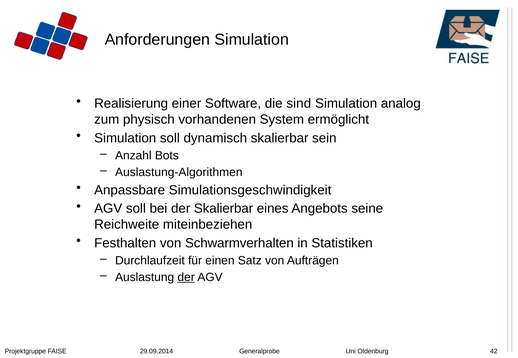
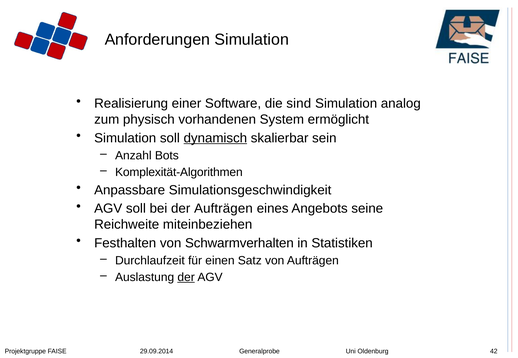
dynamisch underline: none -> present (215, 138)
Auslastung-Algorithmen: Auslastung-Algorithmen -> Komplexität-Algorithmen (179, 172)
der Skalierbar: Skalierbar -> Aufträgen (223, 209)
